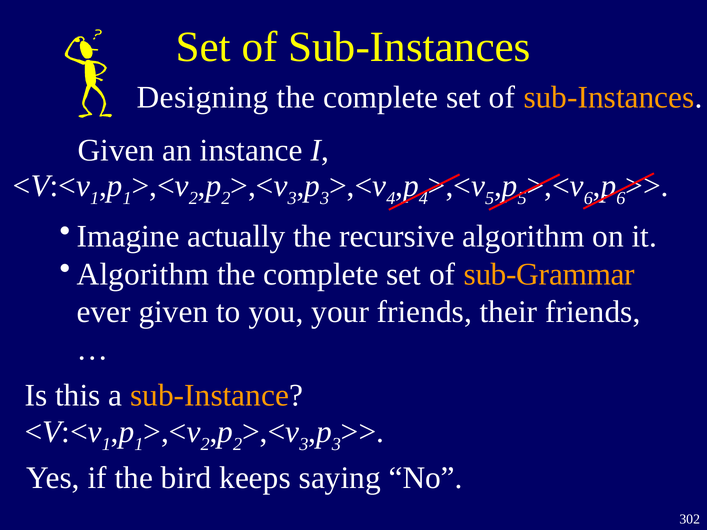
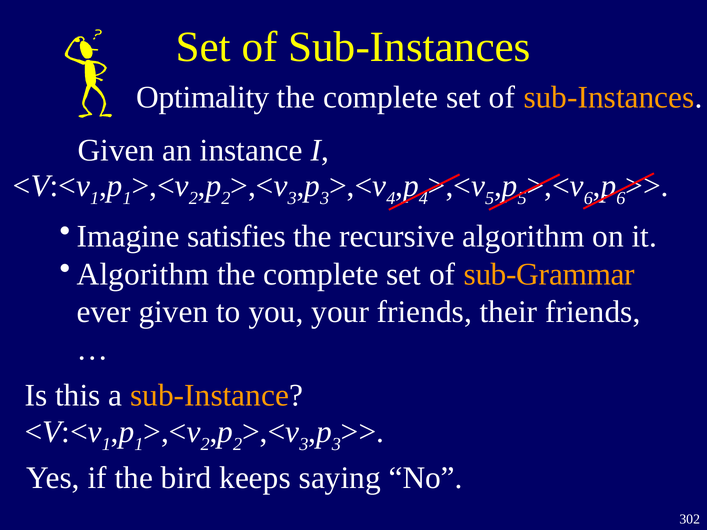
Designing: Designing -> Optimality (203, 98)
actually: actually -> satisfies (237, 237)
